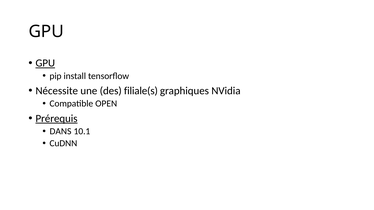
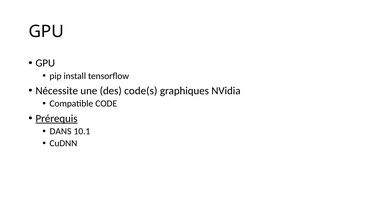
GPU underline: present -> none (45, 63)
filiale(s: filiale(s -> code(s (141, 91)
OPEN: OPEN -> CODE (106, 104)
